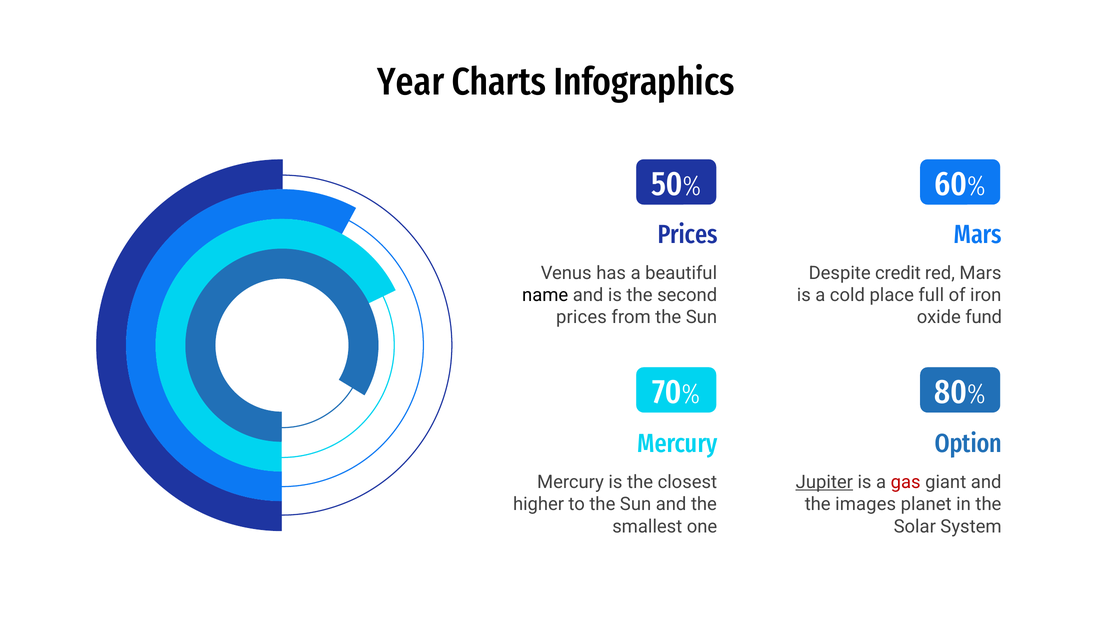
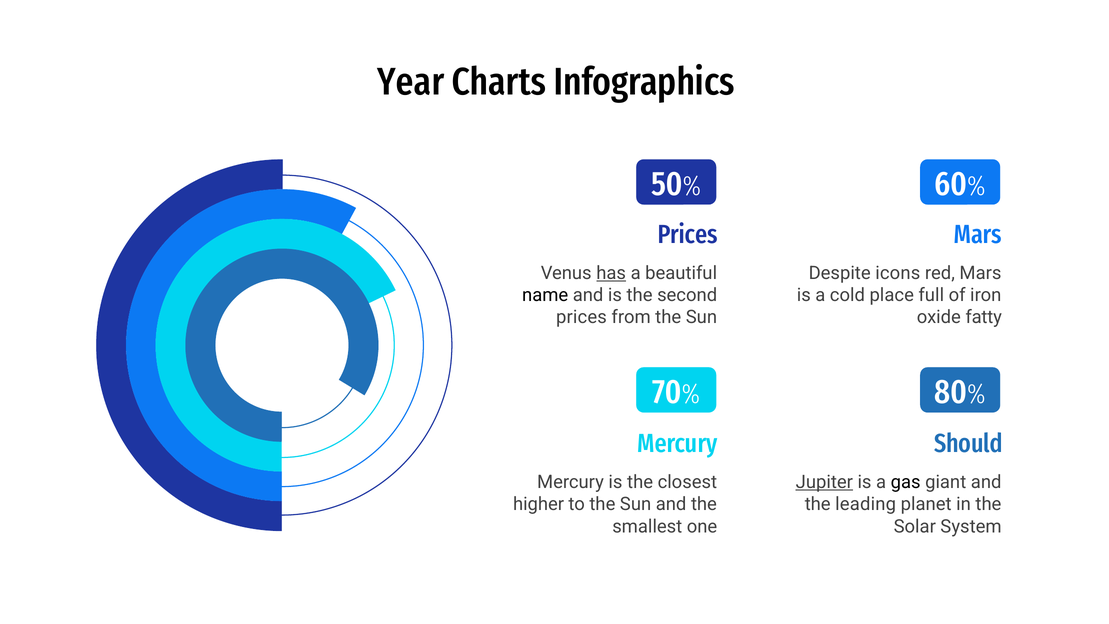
has underline: none -> present (611, 273)
credit: credit -> icons (898, 273)
fund: fund -> fatty (984, 317)
Option: Option -> Should (968, 443)
gas colour: red -> black (906, 482)
images: images -> leading (866, 504)
